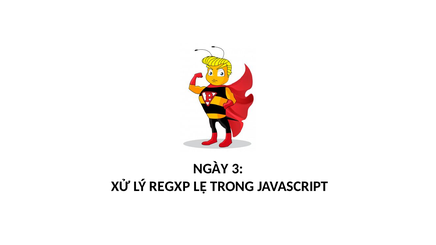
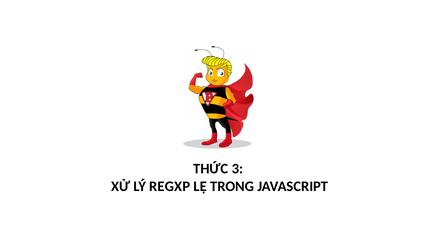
NGÀY: NGÀY -> THỨC (211, 169)
